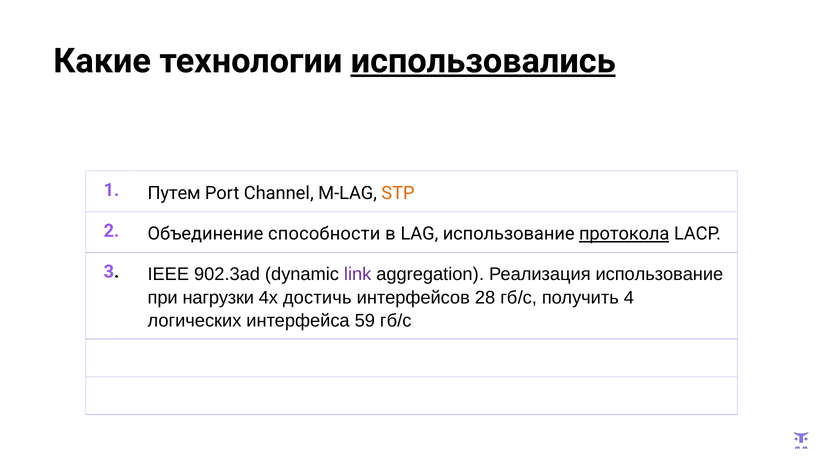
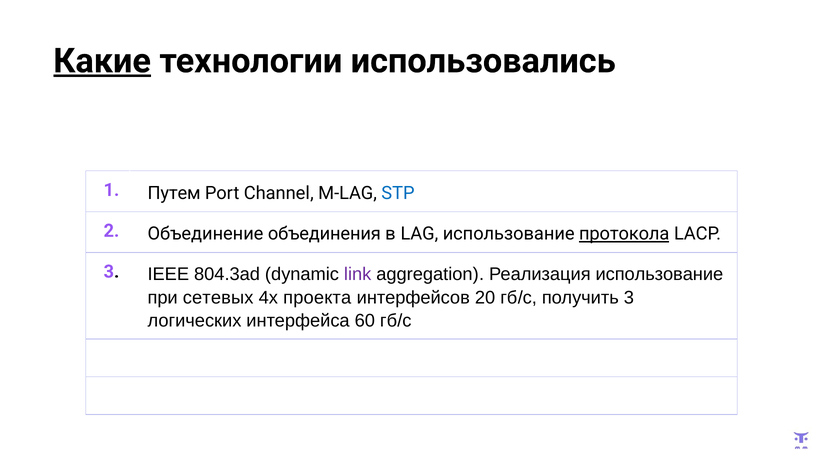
Какие underline: none -> present (102, 61)
использовались underline: present -> none (483, 61)
STP colour: orange -> blue (398, 193)
способности: способности -> объединения (324, 234)
902.3ad: 902.3ad -> 804.3ad (227, 274)
нагрузки: нагрузки -> сетевых (218, 298)
достичь: достичь -> проекта (317, 298)
28: 28 -> 20 (485, 298)
получить 4: 4 -> 3 (629, 298)
59: 59 -> 60 (365, 321)
